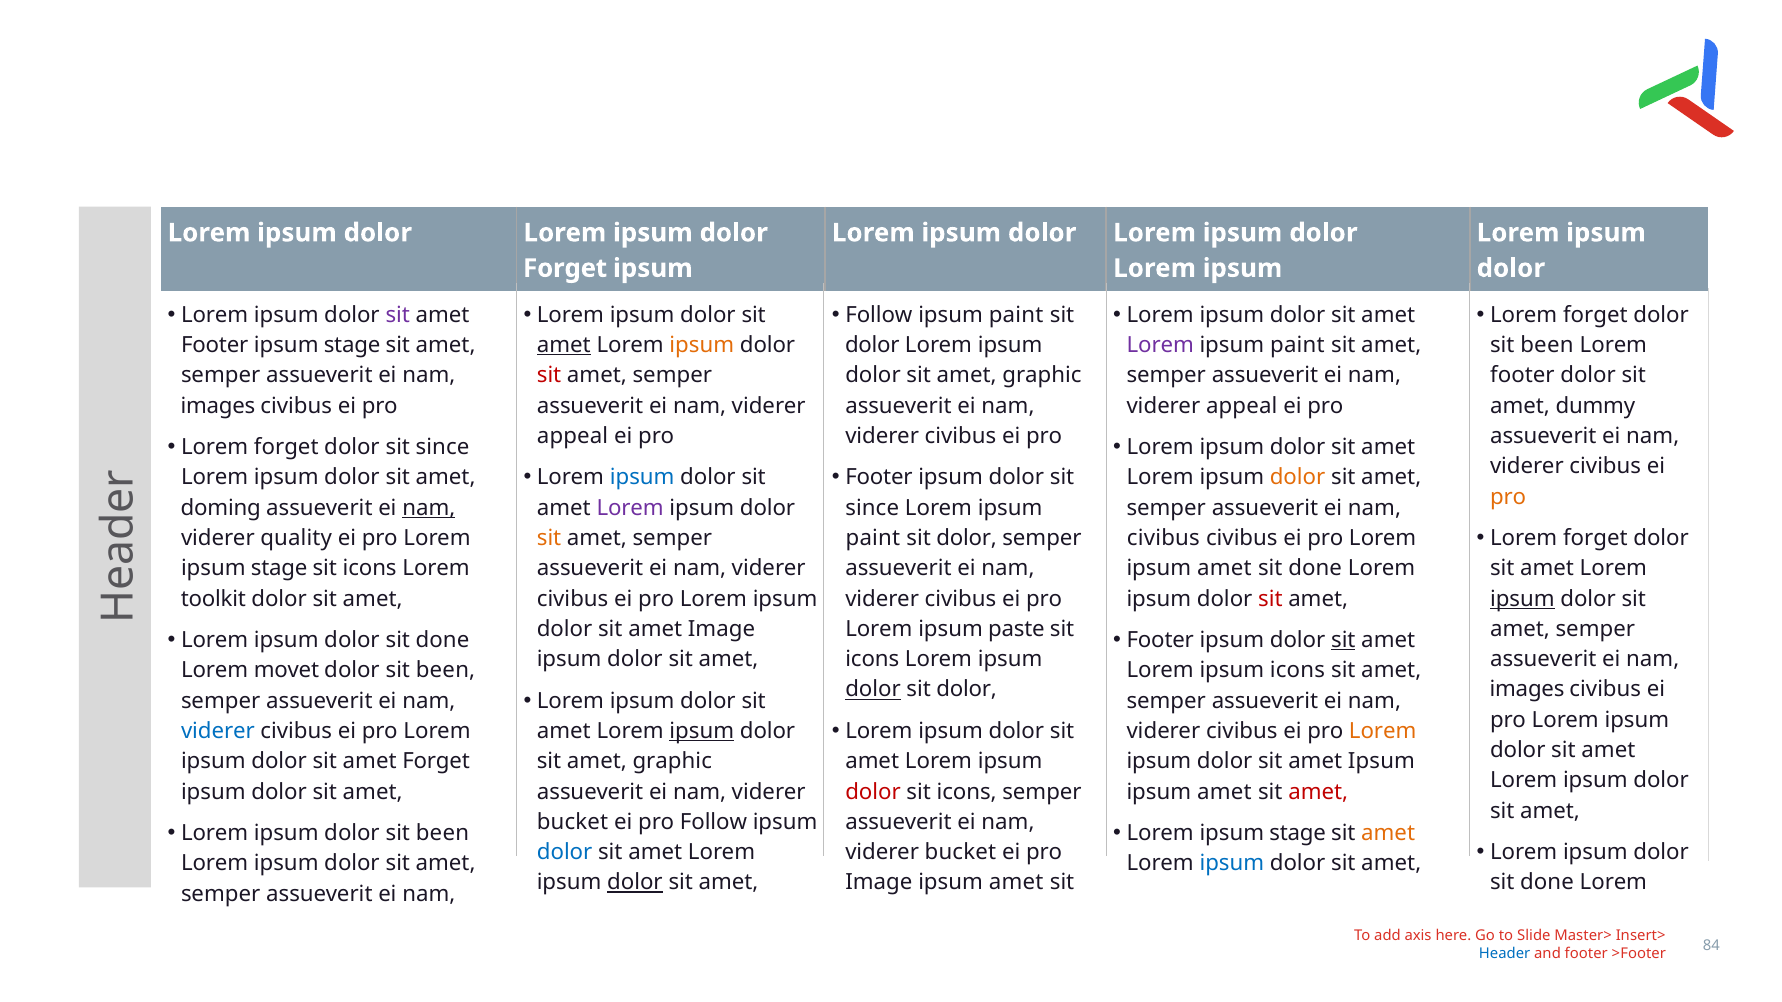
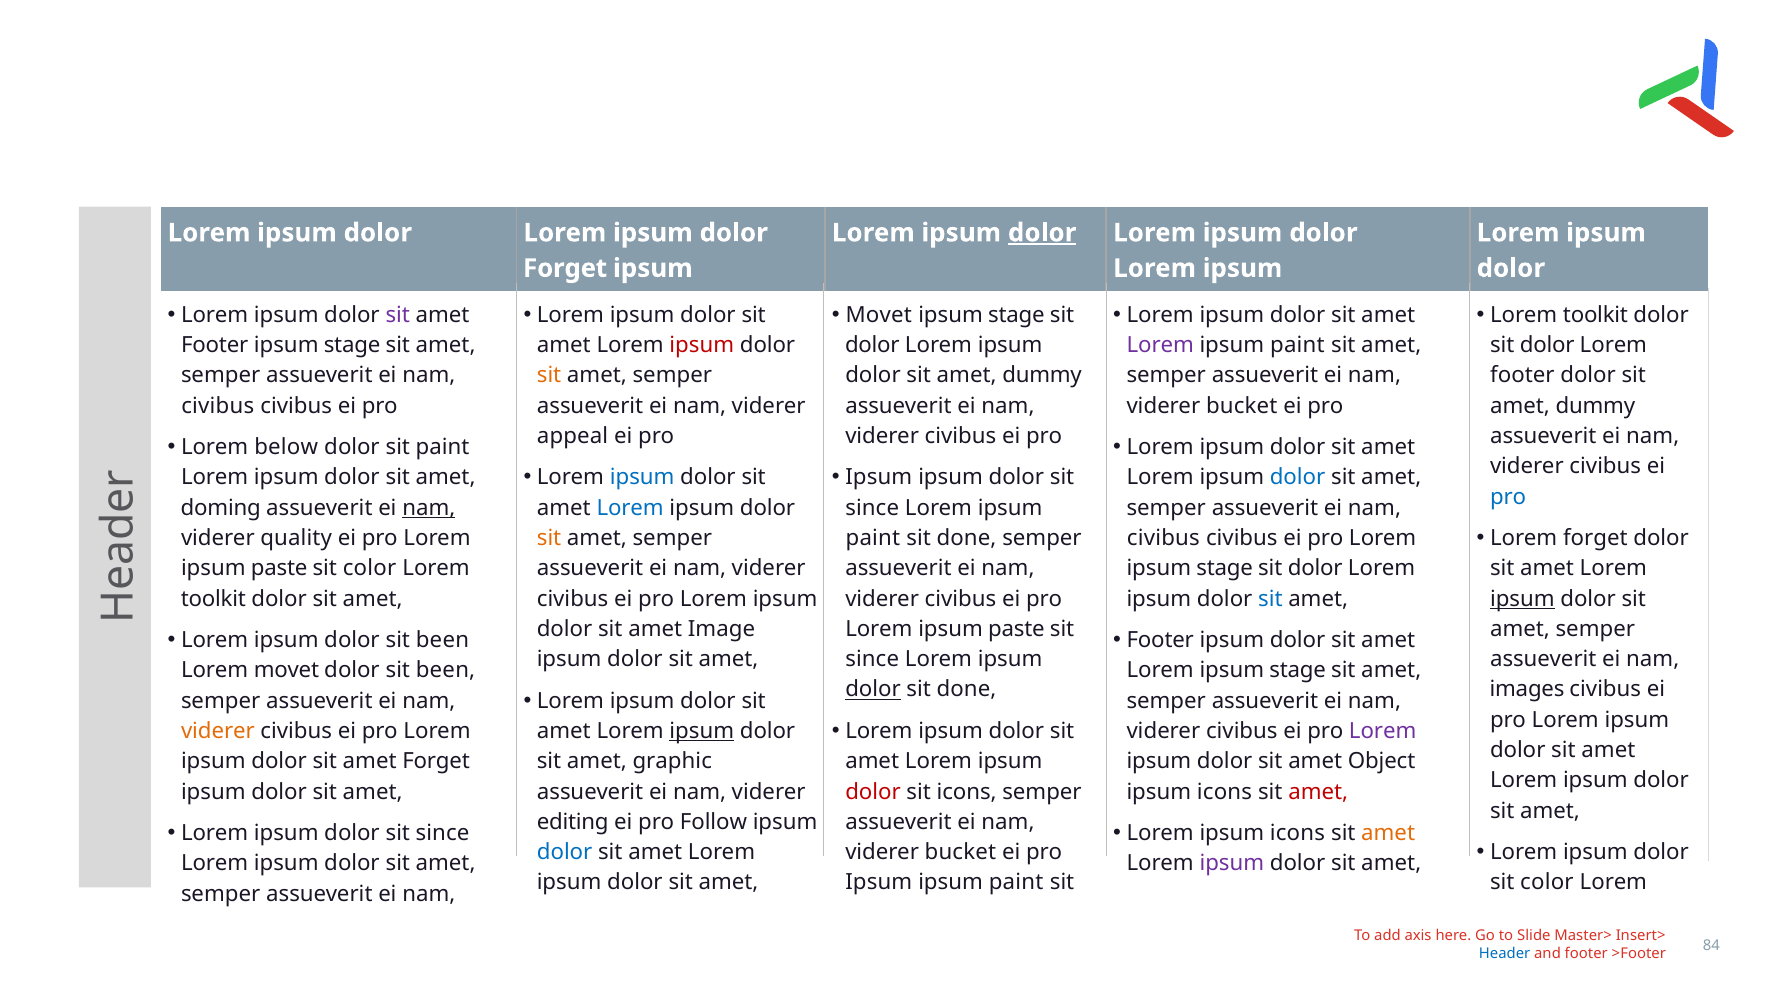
dolor underline: none -> present (1042, 233)
Follow: Follow -> Movet (879, 315)
paint: paint -> stage (1016, 315)
forget: forget -> toolkit (1595, 315)
amet underline: present -> none (564, 345)
ipsum colour: orange -> red (702, 345)
been: been -> dolor (1547, 345)
sit colour: red -> orange (549, 376)
graphic: graphic -> dummy (1042, 376)
images: images -> civibus (218, 406)
appeal: appeal -> bucket (1242, 406)
forget: forget -> below (286, 447)
since: since -> paint (443, 447)
Footer: Footer -> Ipsum (879, 478)
dolor colour: orange -> blue (1298, 478)
pro colour: orange -> blue (1508, 497)
Lorem colour: purple -> blue (630, 508)
dolor: dolor -> done (967, 538)
stage: stage -> paste (279, 569)
icons: icons -> color (370, 569)
amet: amet -> stage (1225, 569)
done: done -> dolor (1315, 569)
sit colour: red -> blue (1270, 599)
done: done -> been (442, 640)
sit underline: present -> none (1343, 640)
icons: icons -> since (872, 660)
icons: icons -> stage (1298, 671)
dolor: dolor -> done (967, 690)
viderer colour: blue -> orange (218, 731)
Lorem colour: orange -> purple (1383, 731)
amet Ipsum: Ipsum -> Object (1382, 762)
amet: amet -> icons (1224, 792)
bucket: bucket -> editing (573, 822)
been: been -> since (442, 833)
stage: stage -> icons (1297, 833)
ipsum colour: blue -> purple (1232, 864)
dolor underline: present -> none (635, 883)
Image: Image -> Ipsum (879, 883)
amet: amet -> paint (1016, 883)
done: done -> color (1547, 883)
